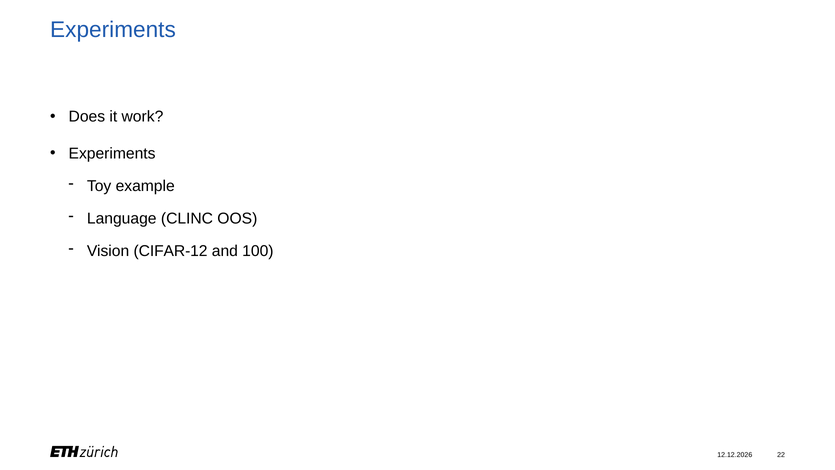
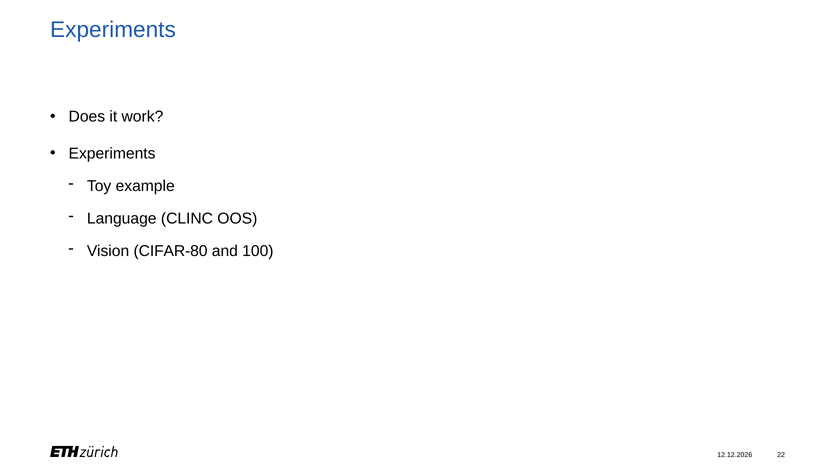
CIFAR-12: CIFAR-12 -> CIFAR-80 (171, 251)
